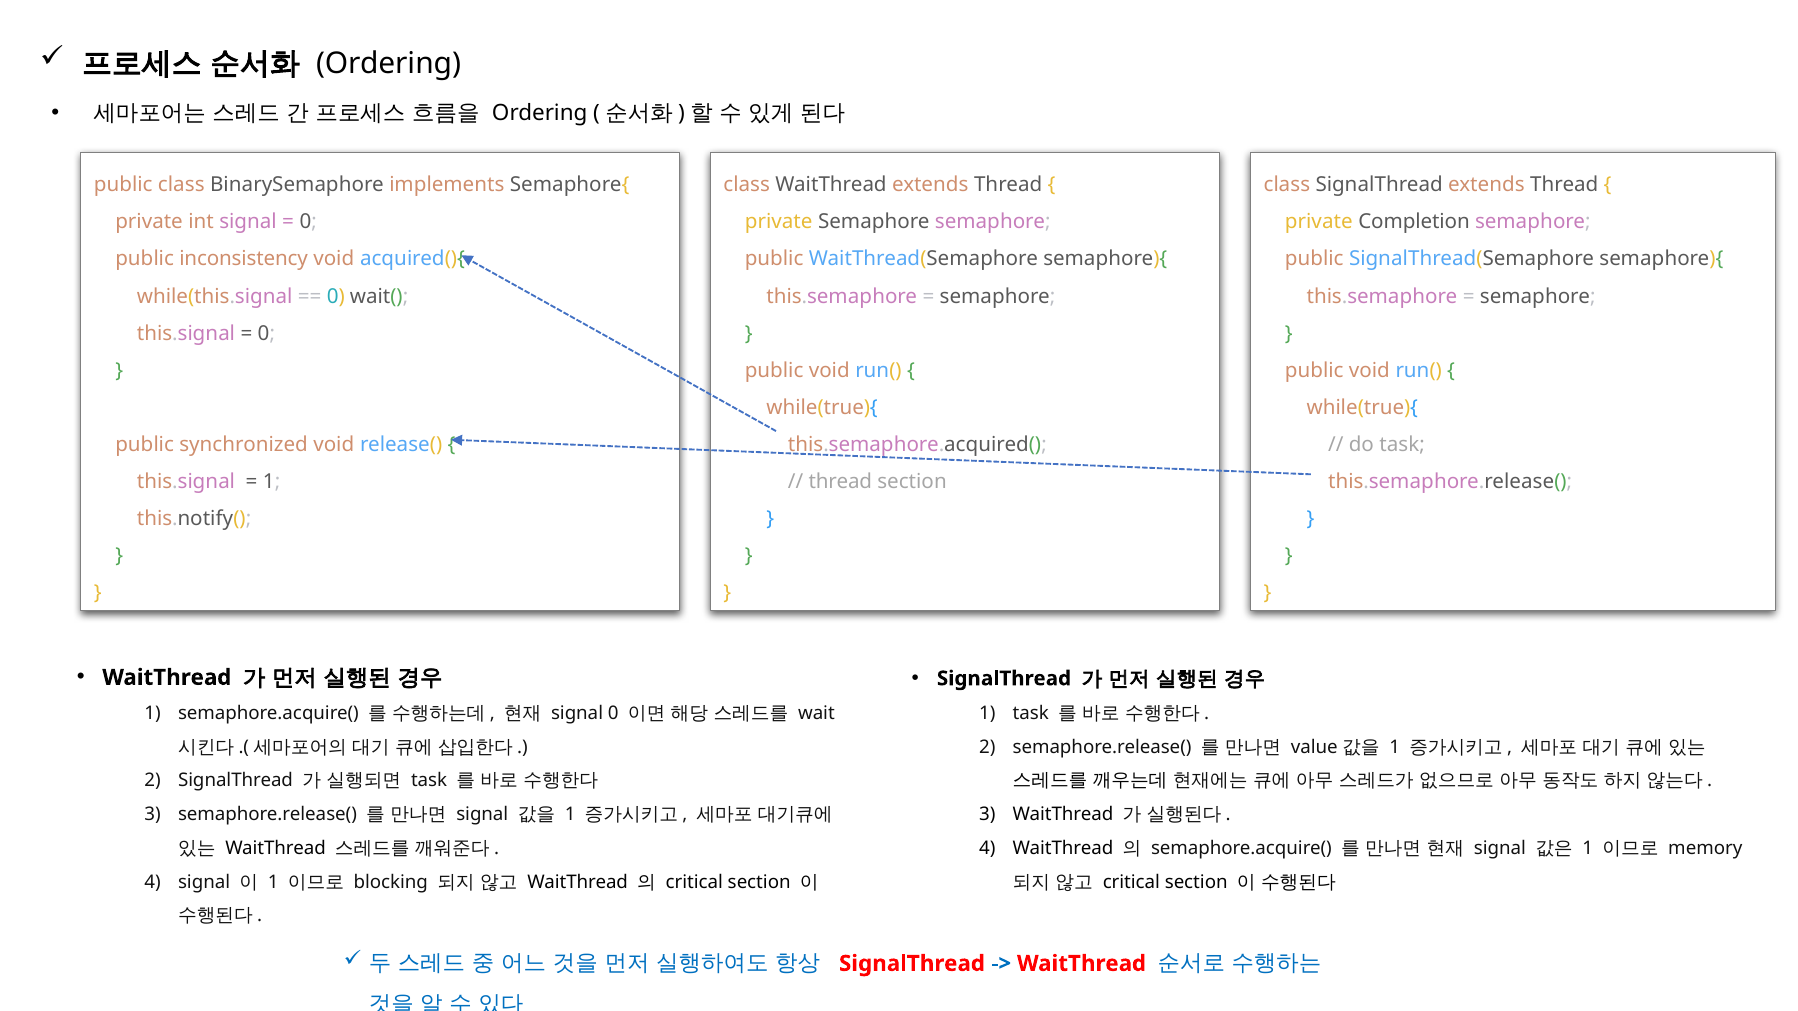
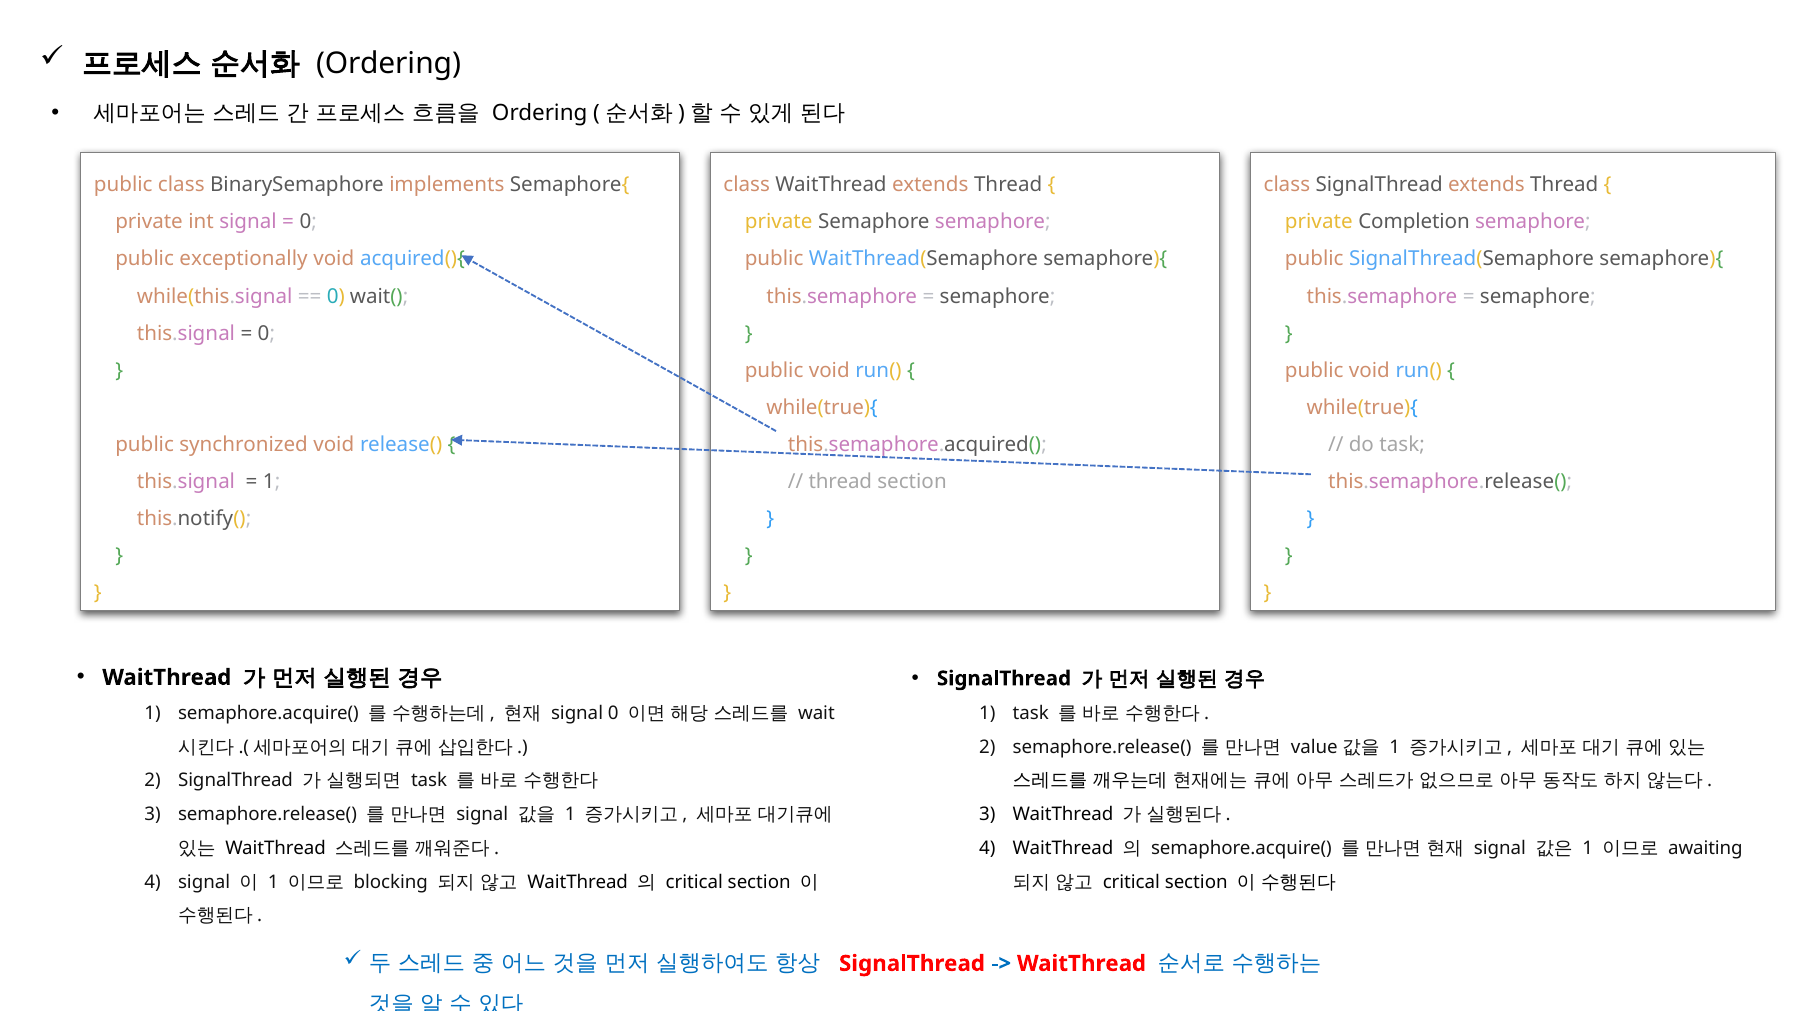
inconsistency: inconsistency -> exceptionally (244, 259)
memory: memory -> awaiting (1705, 849)
